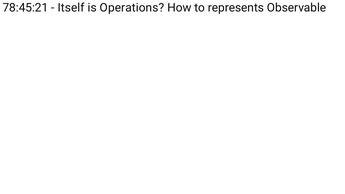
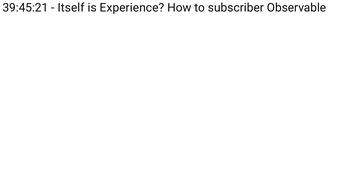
78:45:21: 78:45:21 -> 39:45:21 (25, 8)
Operations: Operations -> Experience (132, 8)
represents: represents -> subscriber (236, 8)
